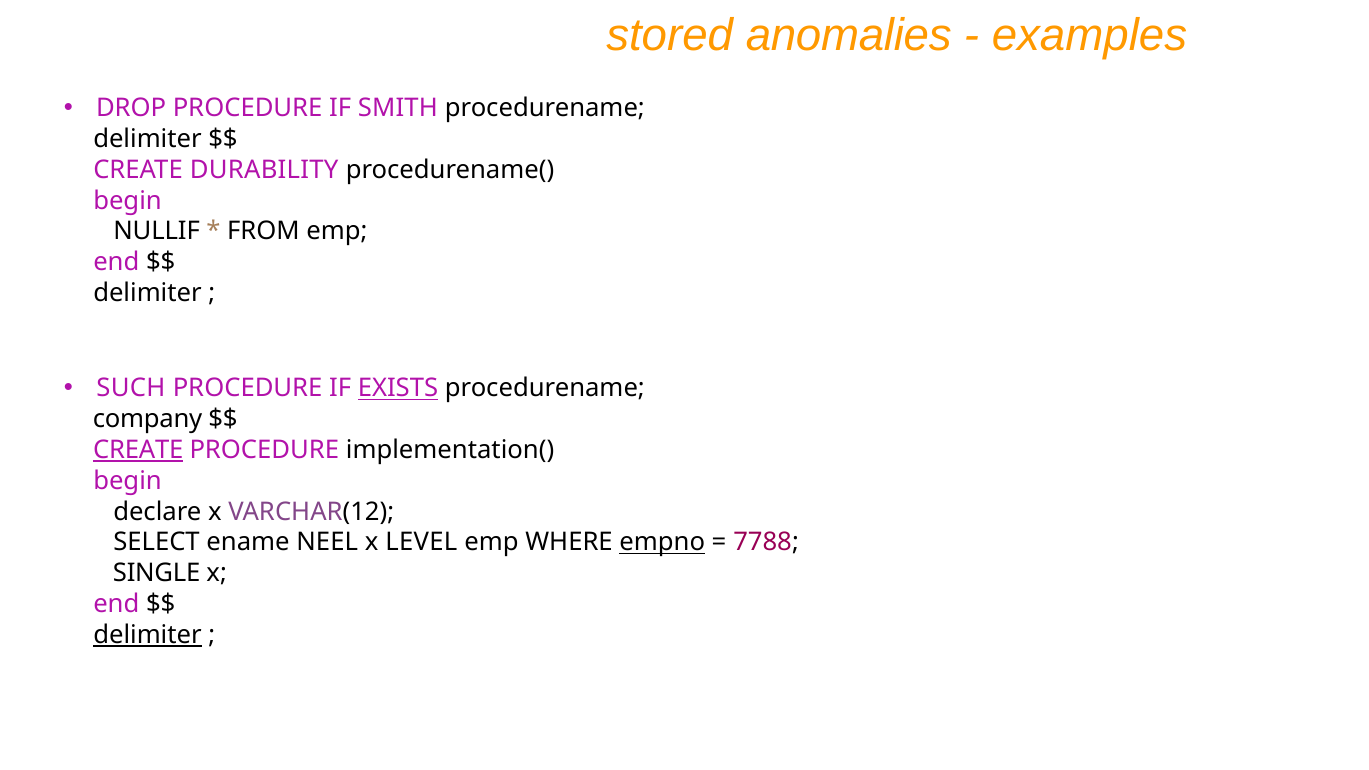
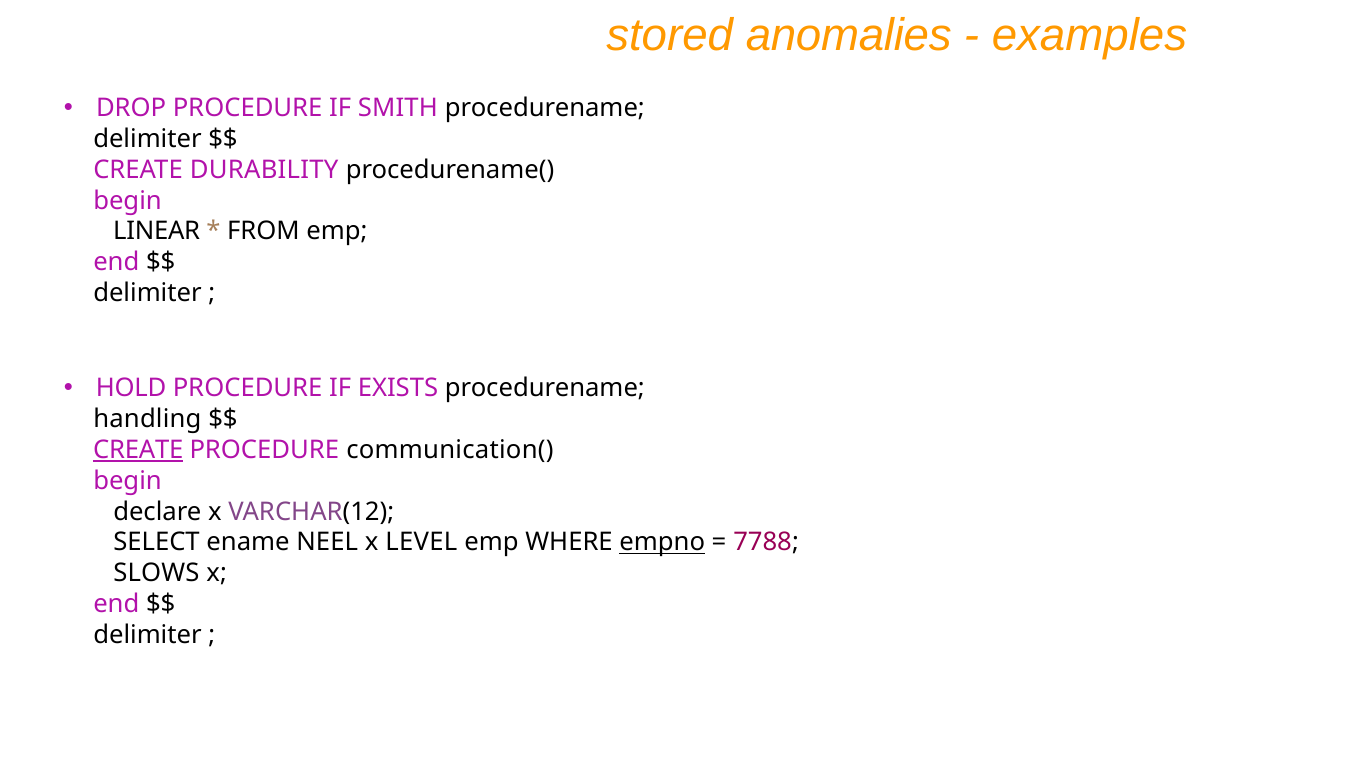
NULLIF: NULLIF -> LINEAR (157, 231)
SUCH: SUCH -> HOLD (131, 388)
EXISTS underline: present -> none (398, 388)
company: company -> handling (147, 419)
implementation(: implementation( -> communication( (450, 450)
SINGLE: SINGLE -> SLOWS (156, 573)
delimiter underline: present -> none (147, 635)
